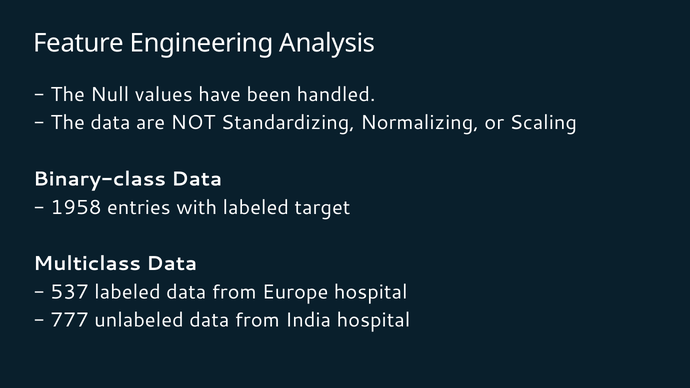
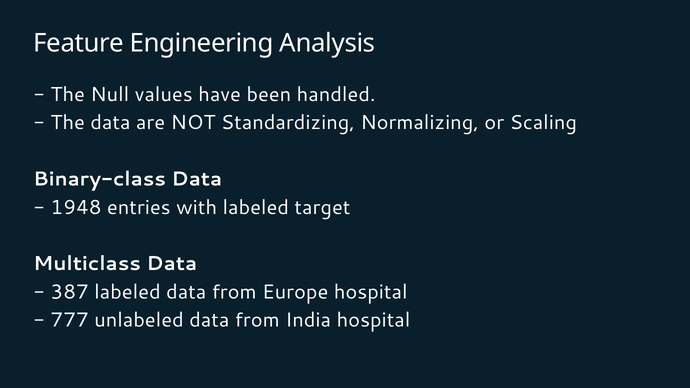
1958: 1958 -> 1948 (76, 207)
537: 537 -> 387 (70, 292)
